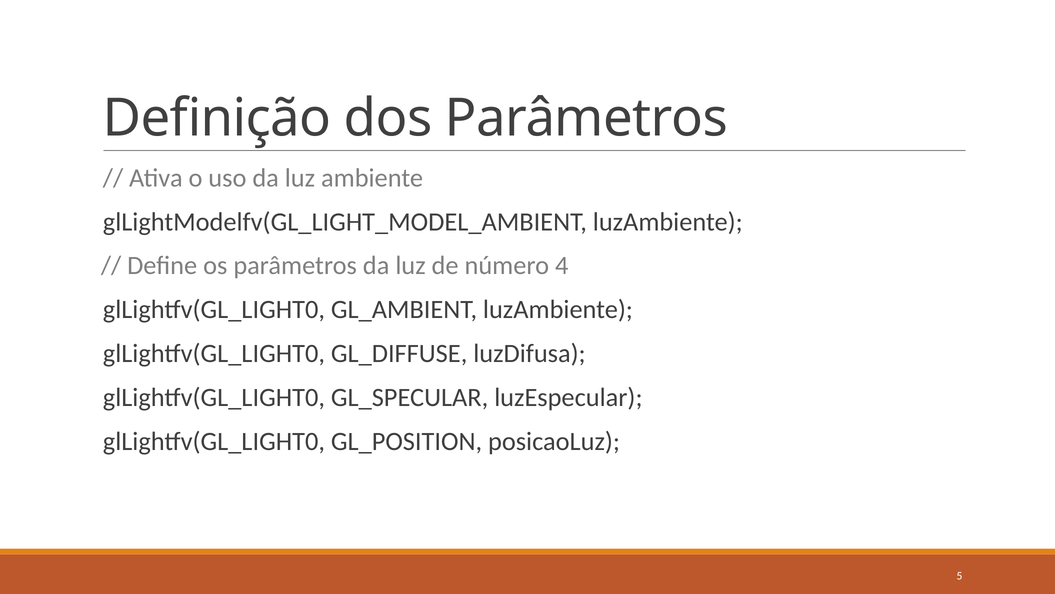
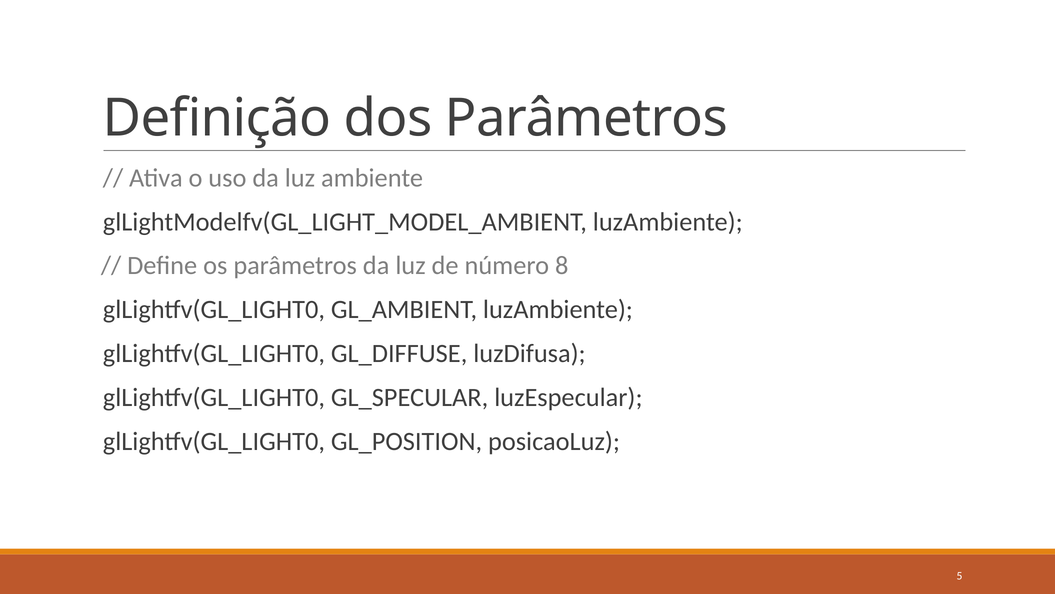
4: 4 -> 8 (562, 265)
